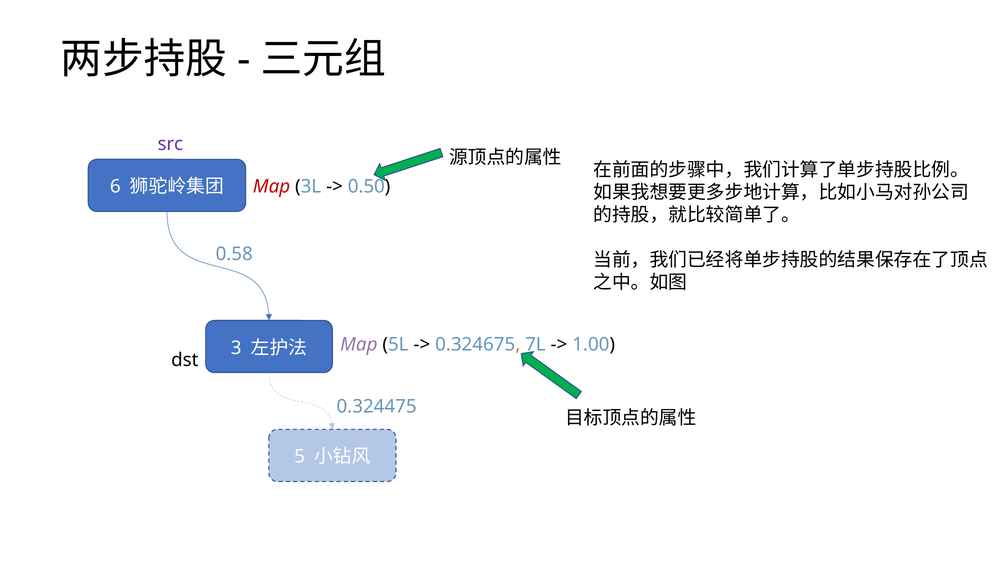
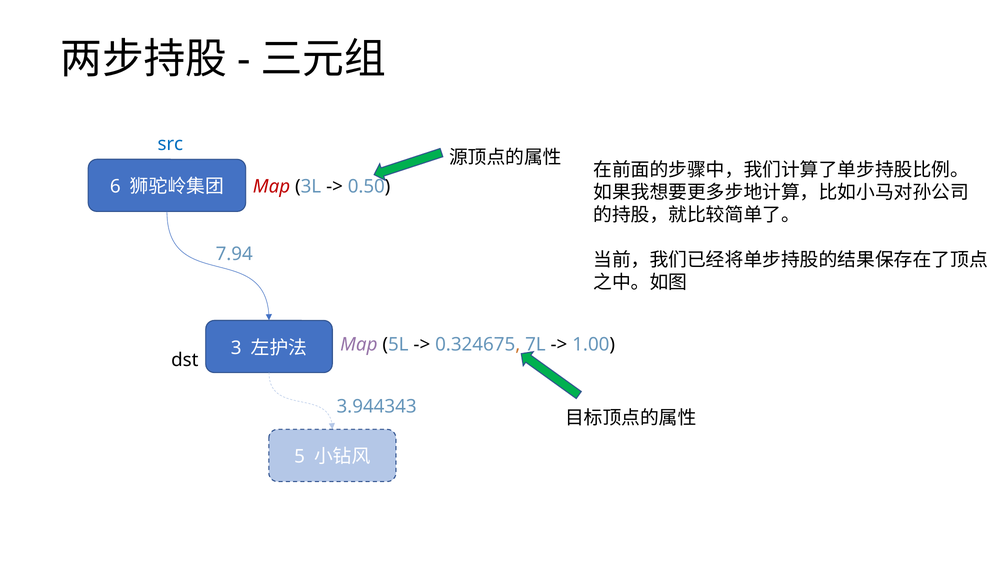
src colour: purple -> blue (170, 144)
0.58: 0.58 -> 7.94 (234, 254)
0.324475: 0.324475 -> 3.944343 (377, 406)
